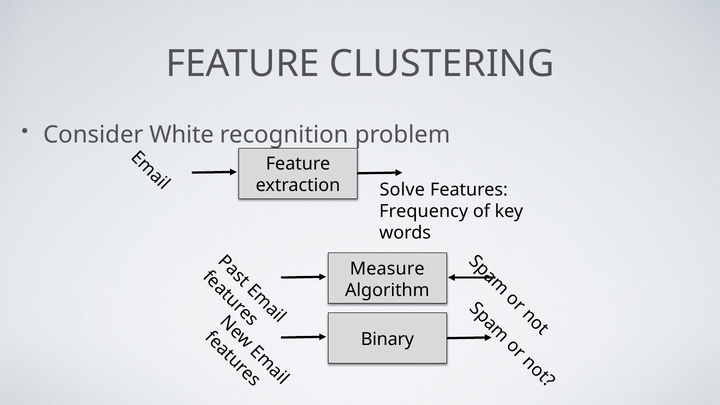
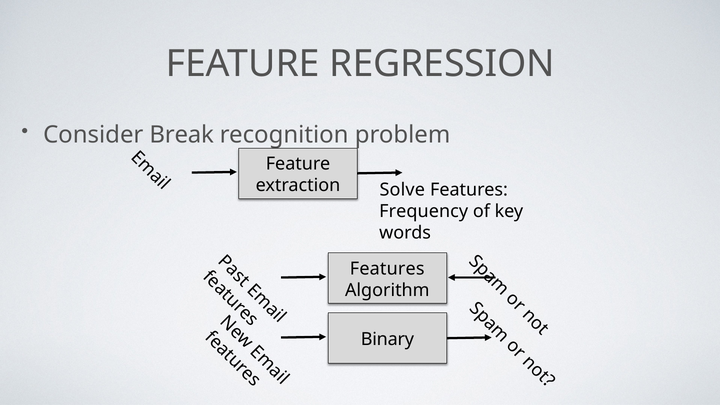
CLUSTERING: CLUSTERING -> REGRESSION (442, 64)
White: White -> Break (182, 135)
Measure: Measure -> Features (387, 269)
